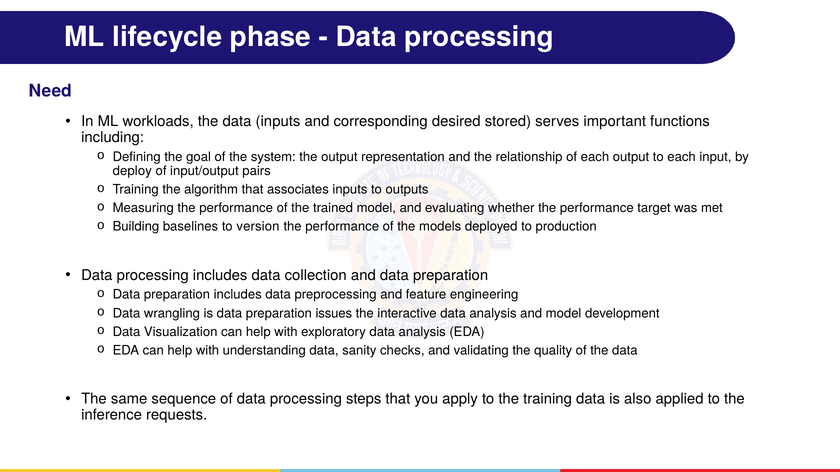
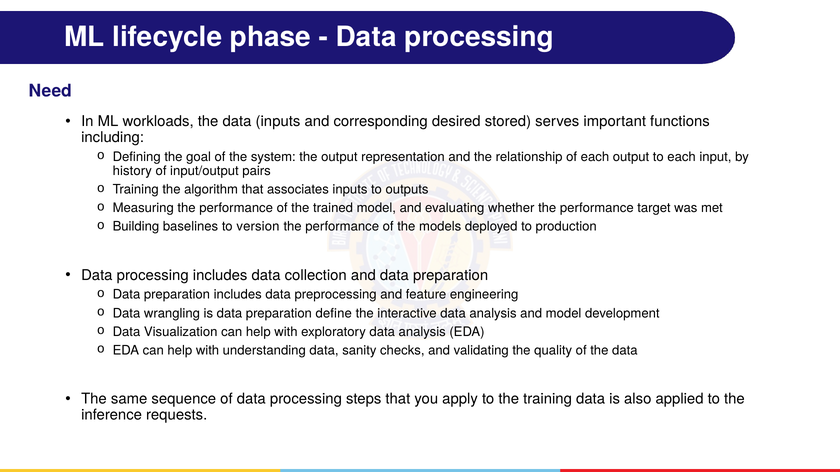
deploy: deploy -> history (132, 171)
issues: issues -> define (334, 314)
